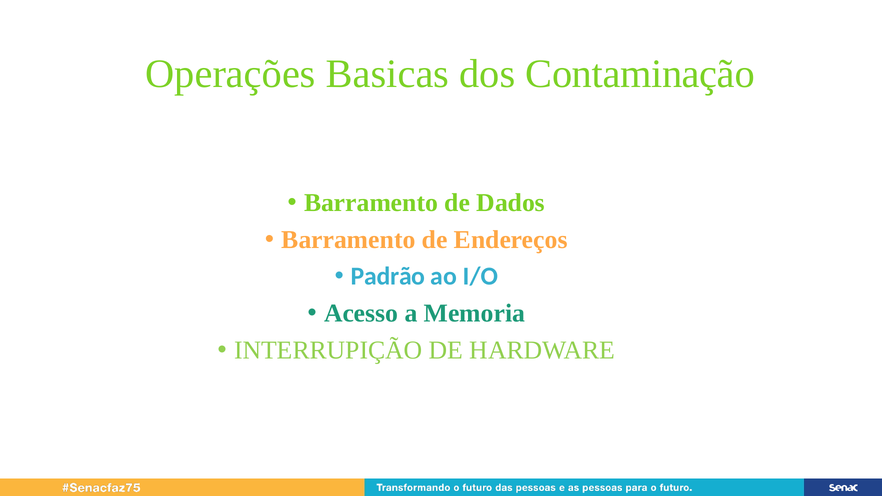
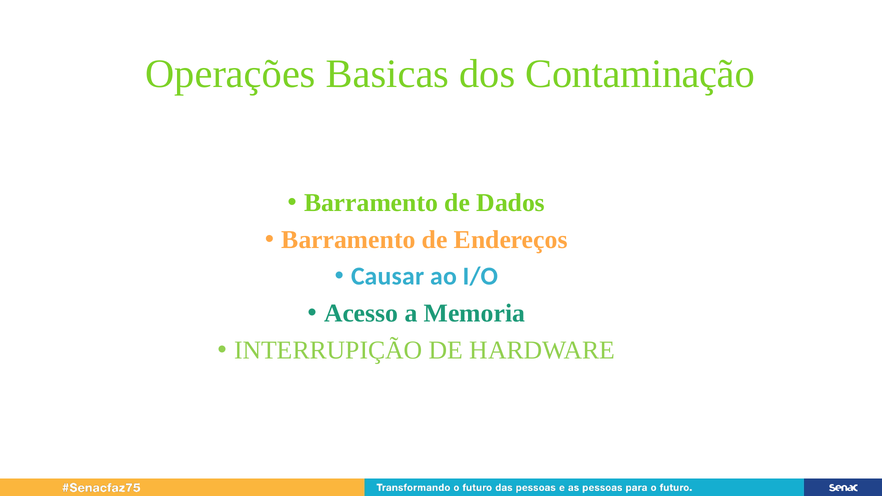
Padrão: Padrão -> Causar (388, 277)
